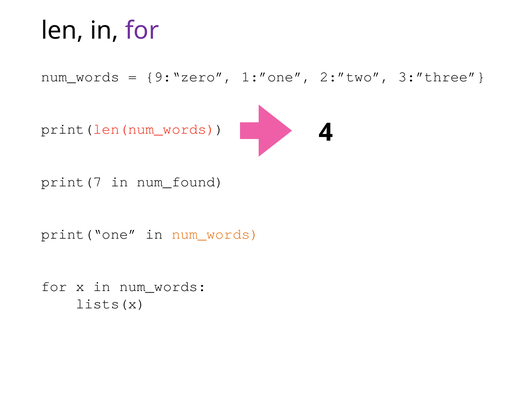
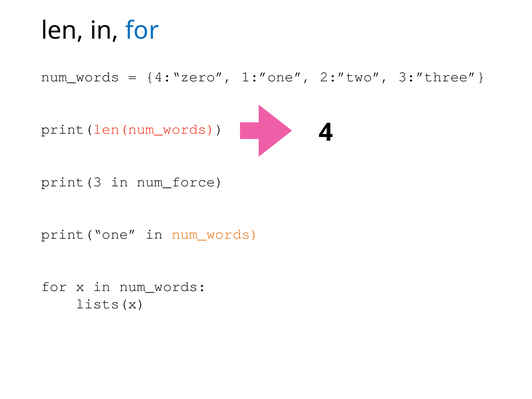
for colour: purple -> blue (142, 31)
9:“zero: 9:“zero -> 4:“zero (189, 77)
print(7: print(7 -> print(3 (72, 182)
num_found: num_found -> num_force (180, 182)
